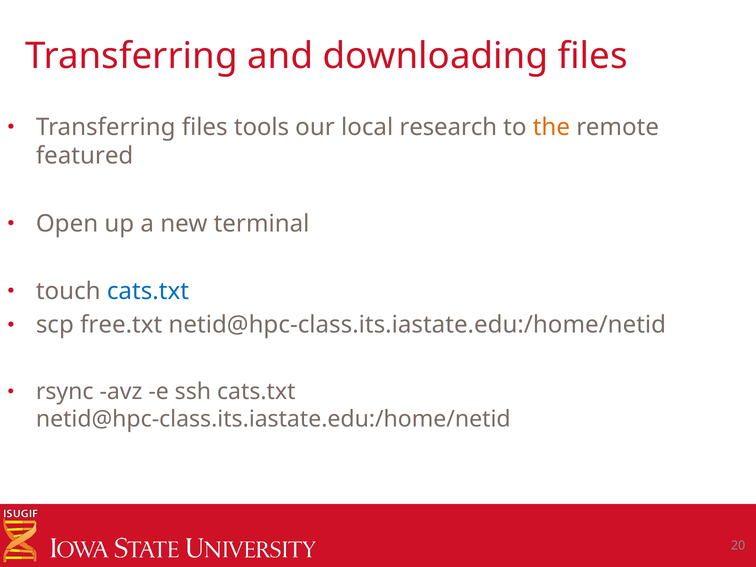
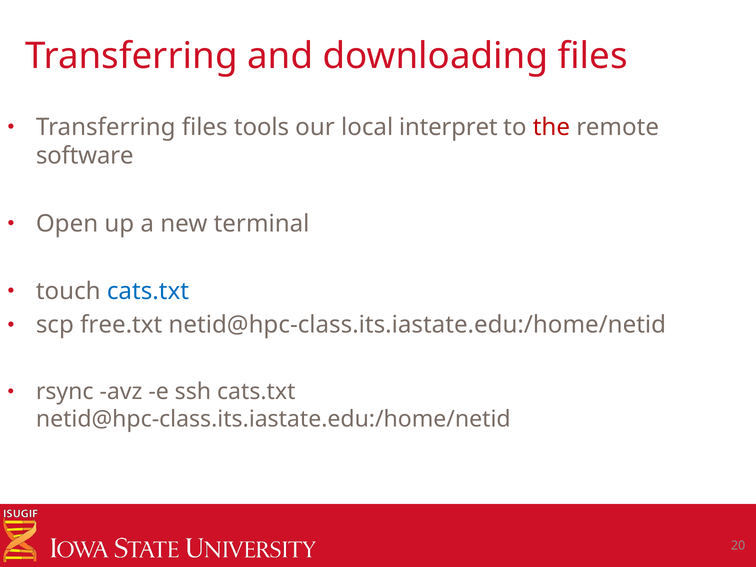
research: research -> interpret (448, 127)
the colour: orange -> red (551, 127)
featured: featured -> software (85, 156)
